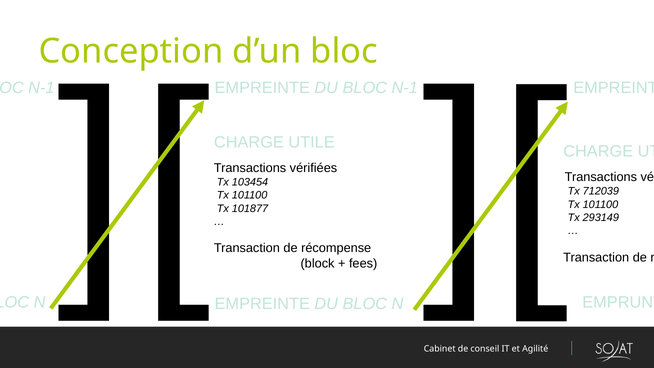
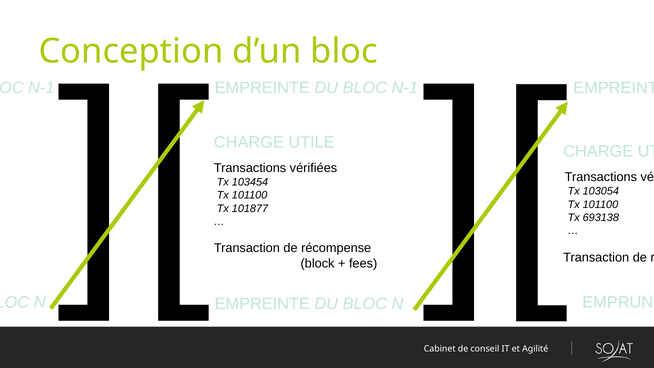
712039: 712039 -> 103054 (601, 191)
293149: 293149 -> 693138 (601, 217)
